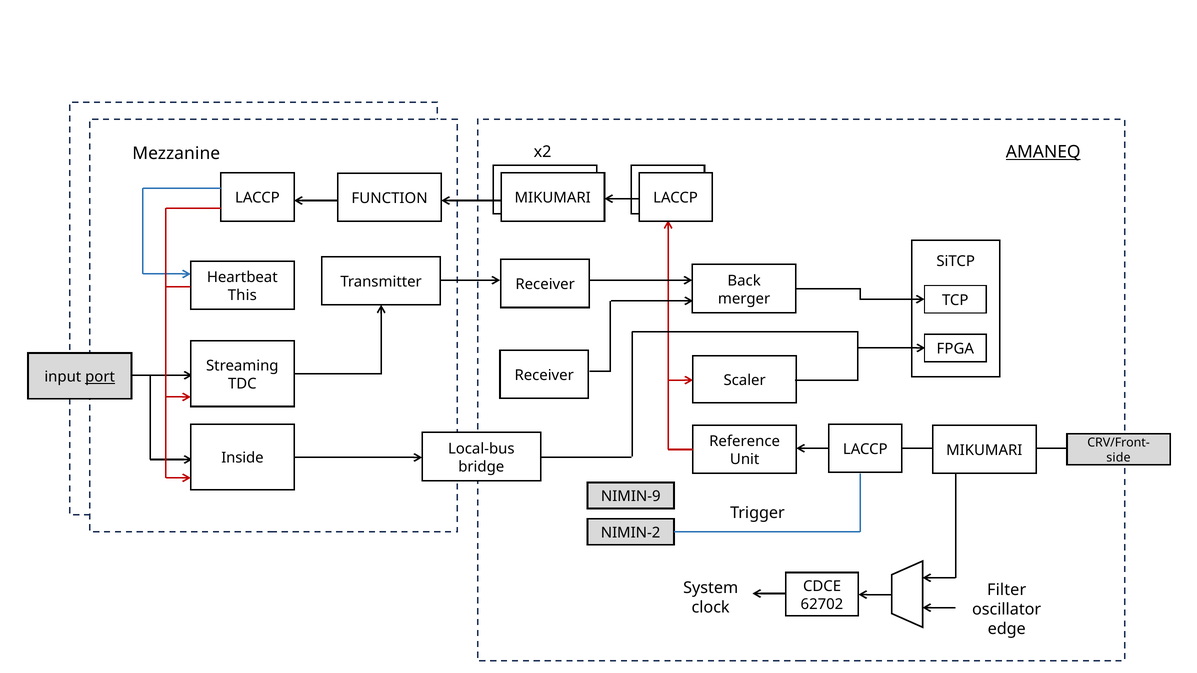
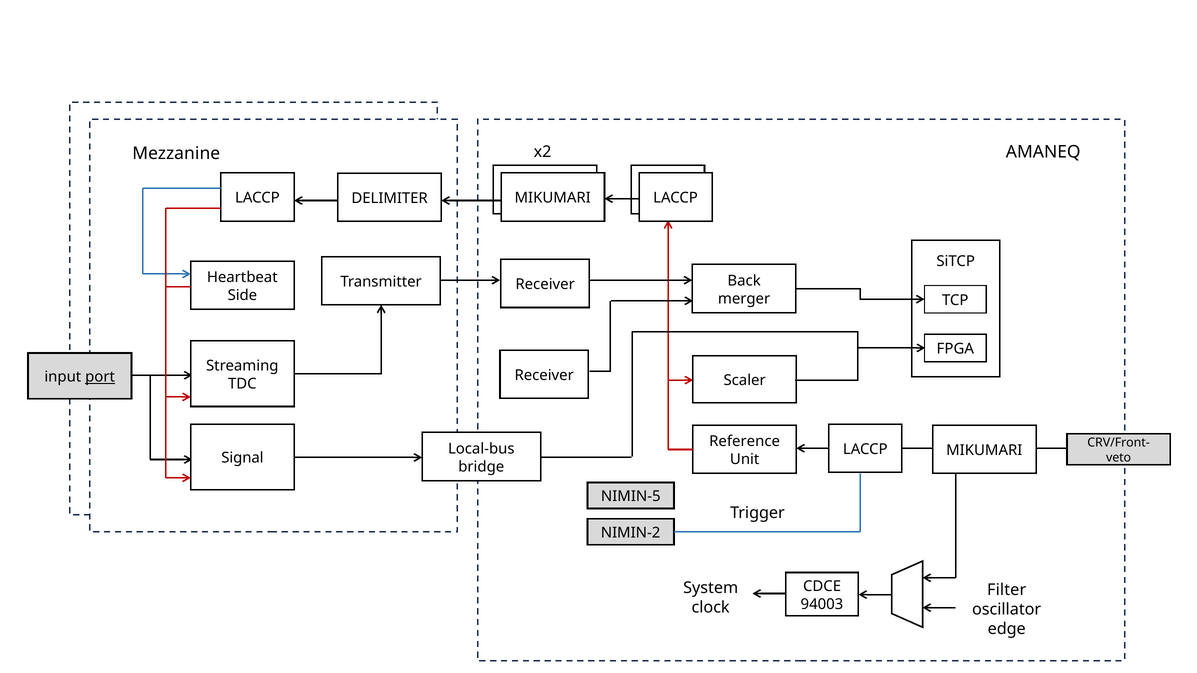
AMANEQ underline: present -> none (1043, 152)
FUNCTION: FUNCTION -> DELIMITER (390, 198)
This: This -> Side (242, 295)
Inside: Inside -> Signal (242, 458)
side: side -> veto (1119, 458)
NIMIN-9: NIMIN-9 -> NIMIN-5 (631, 497)
62702: 62702 -> 94003 (822, 604)
